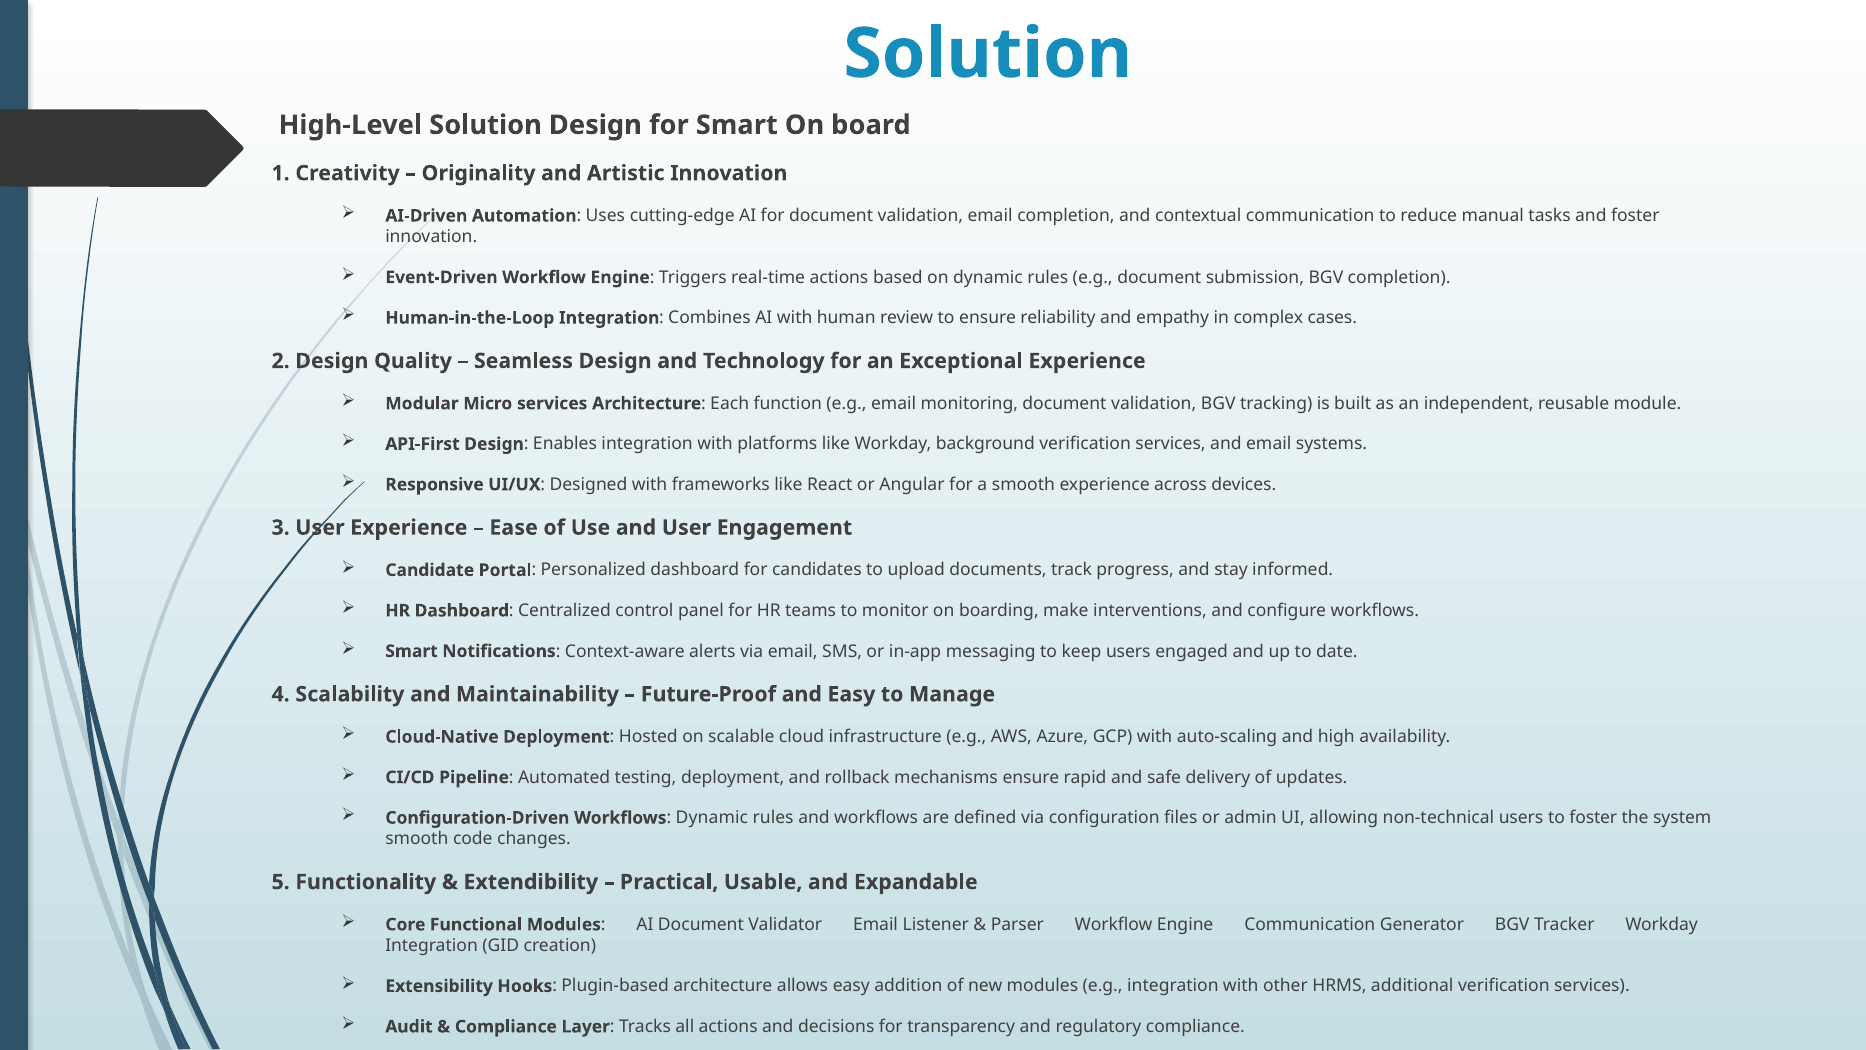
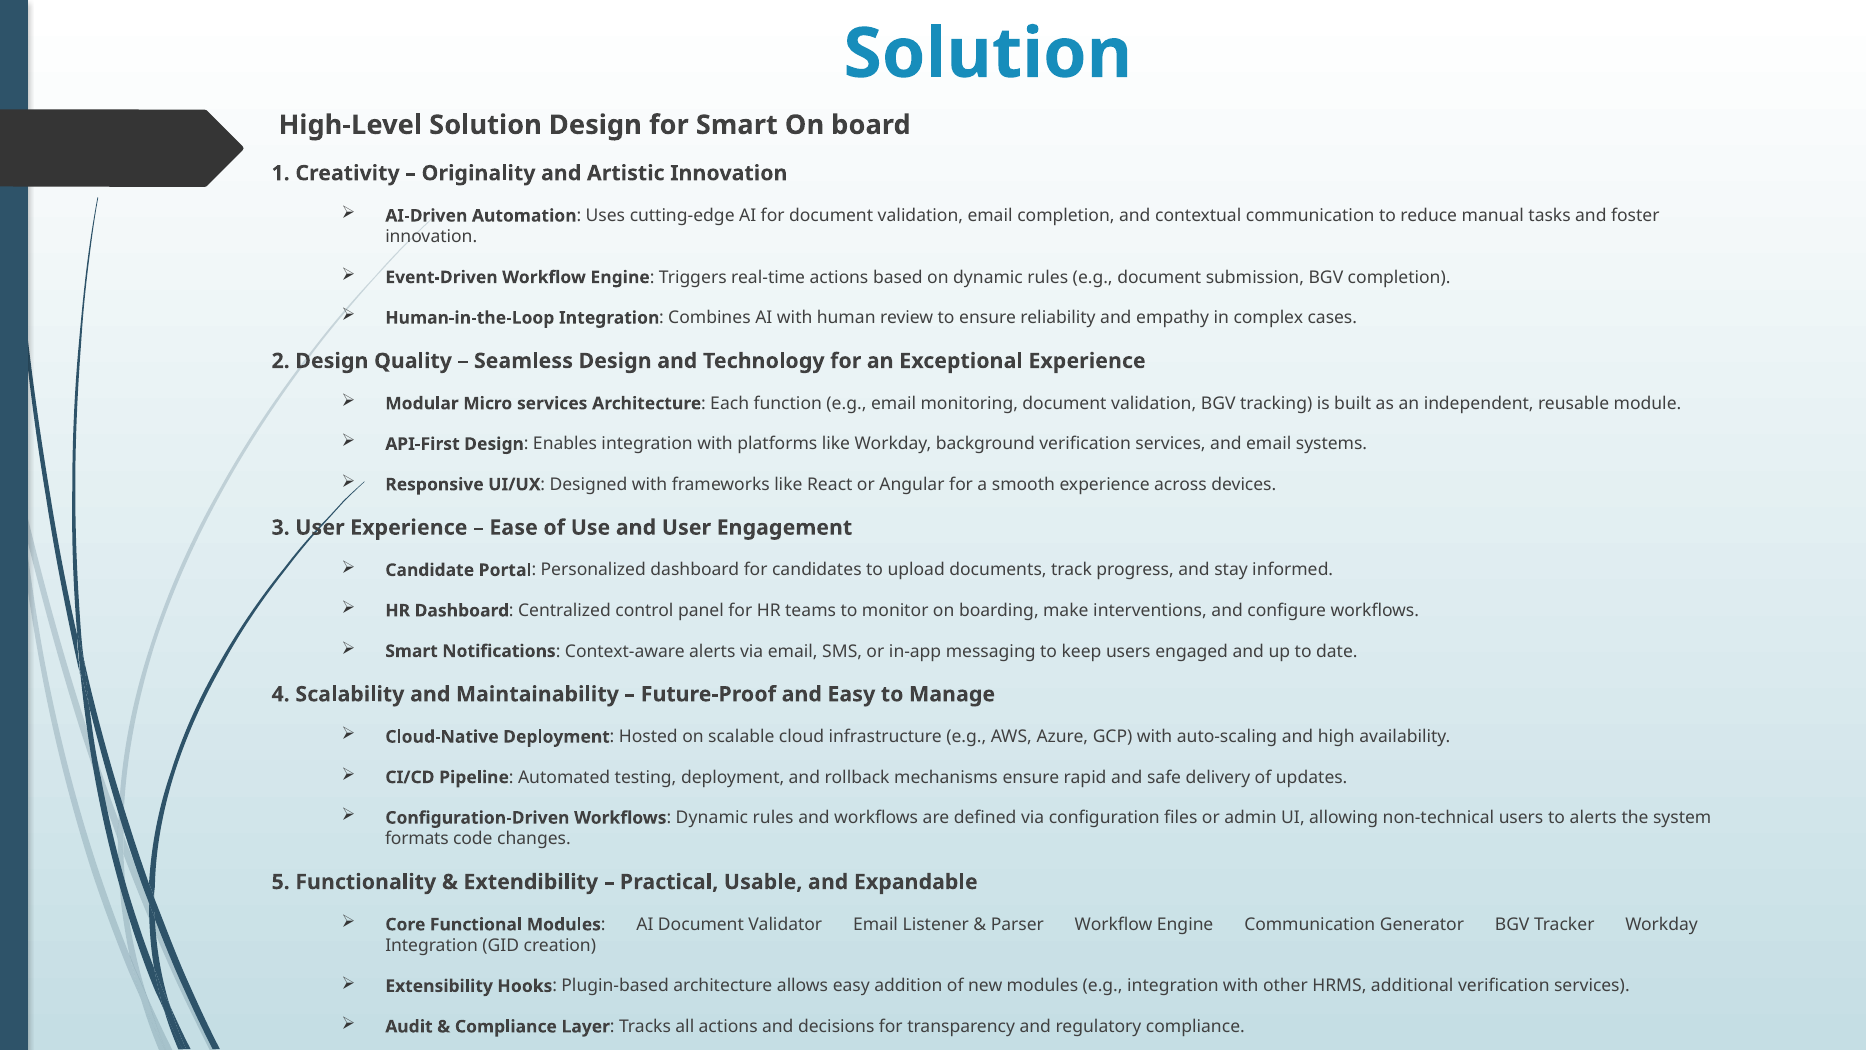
to foster: foster -> alerts (1593, 818)
smooth: smooth -> formats (417, 839)
